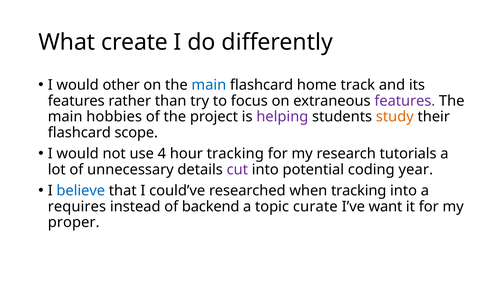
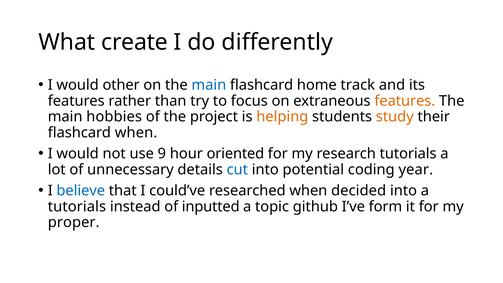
features colour: purple -> orange (405, 101)
helping colour: purple -> orange (282, 117)
flashcard scope: scope -> when (136, 133)
4: 4 -> 9 (162, 154)
hour tracking: tracking -> oriented (235, 154)
cut colour: purple -> blue (237, 170)
when tracking: tracking -> decided (359, 191)
requires: requires -> tutorials (77, 206)
backend: backend -> inputted (211, 206)
curate: curate -> github (315, 206)
want: want -> form (385, 206)
